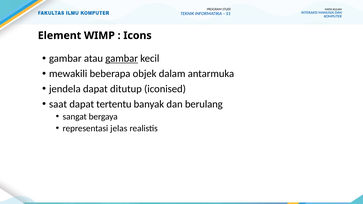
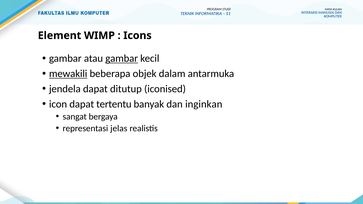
mewakili underline: none -> present (68, 74)
saat: saat -> icon (58, 104)
berulang: berulang -> inginkan (204, 104)
